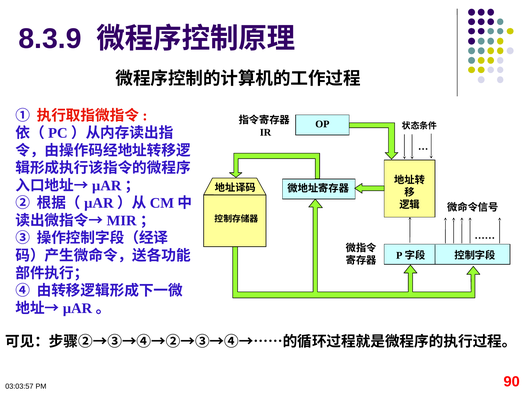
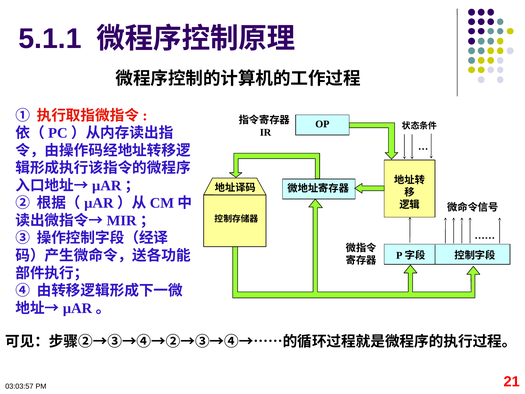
8.3.9: 8.3.9 -> 5.1.1 (50, 39)
90: 90 -> 21 (512, 381)
